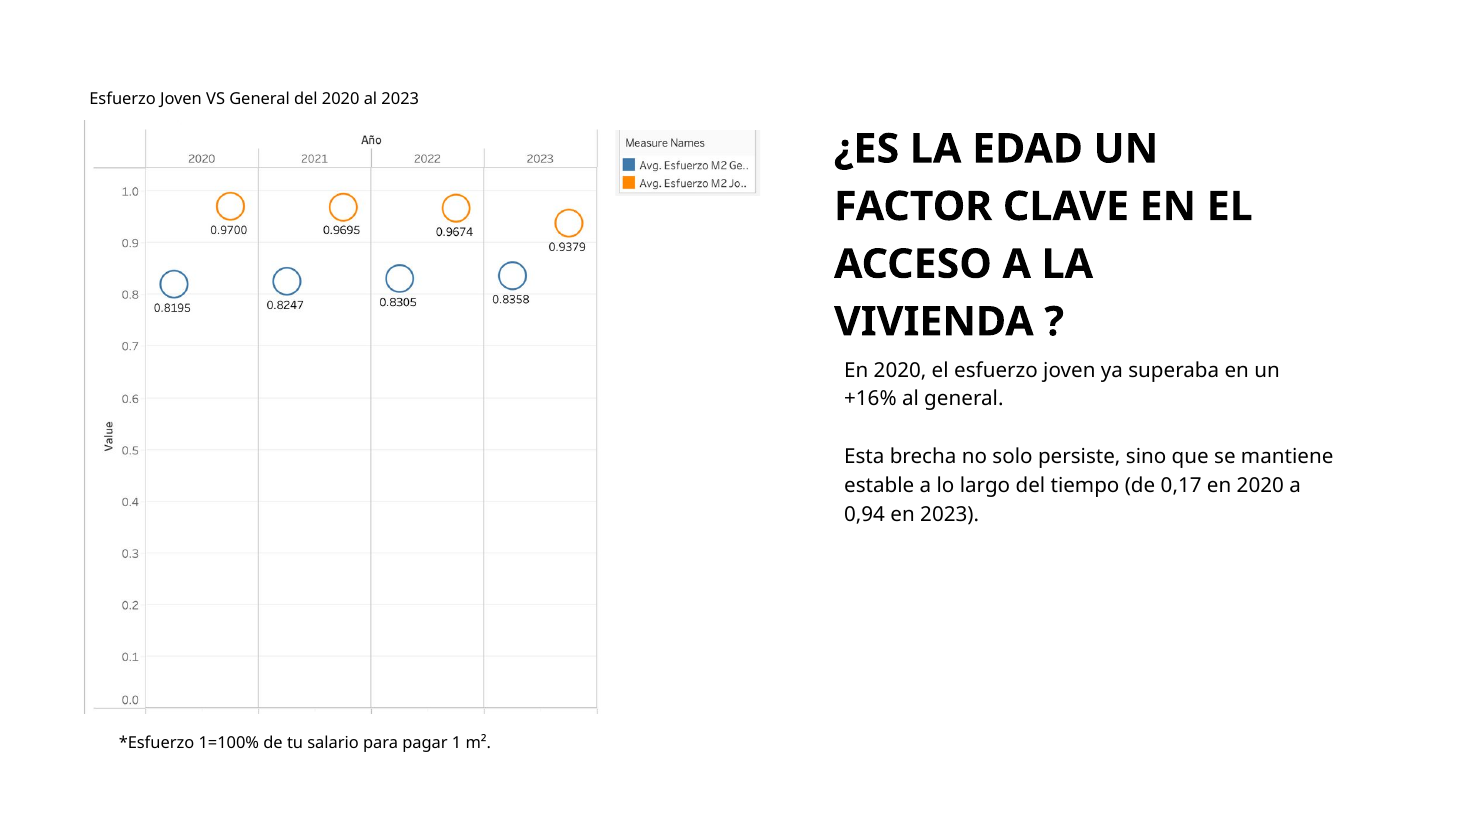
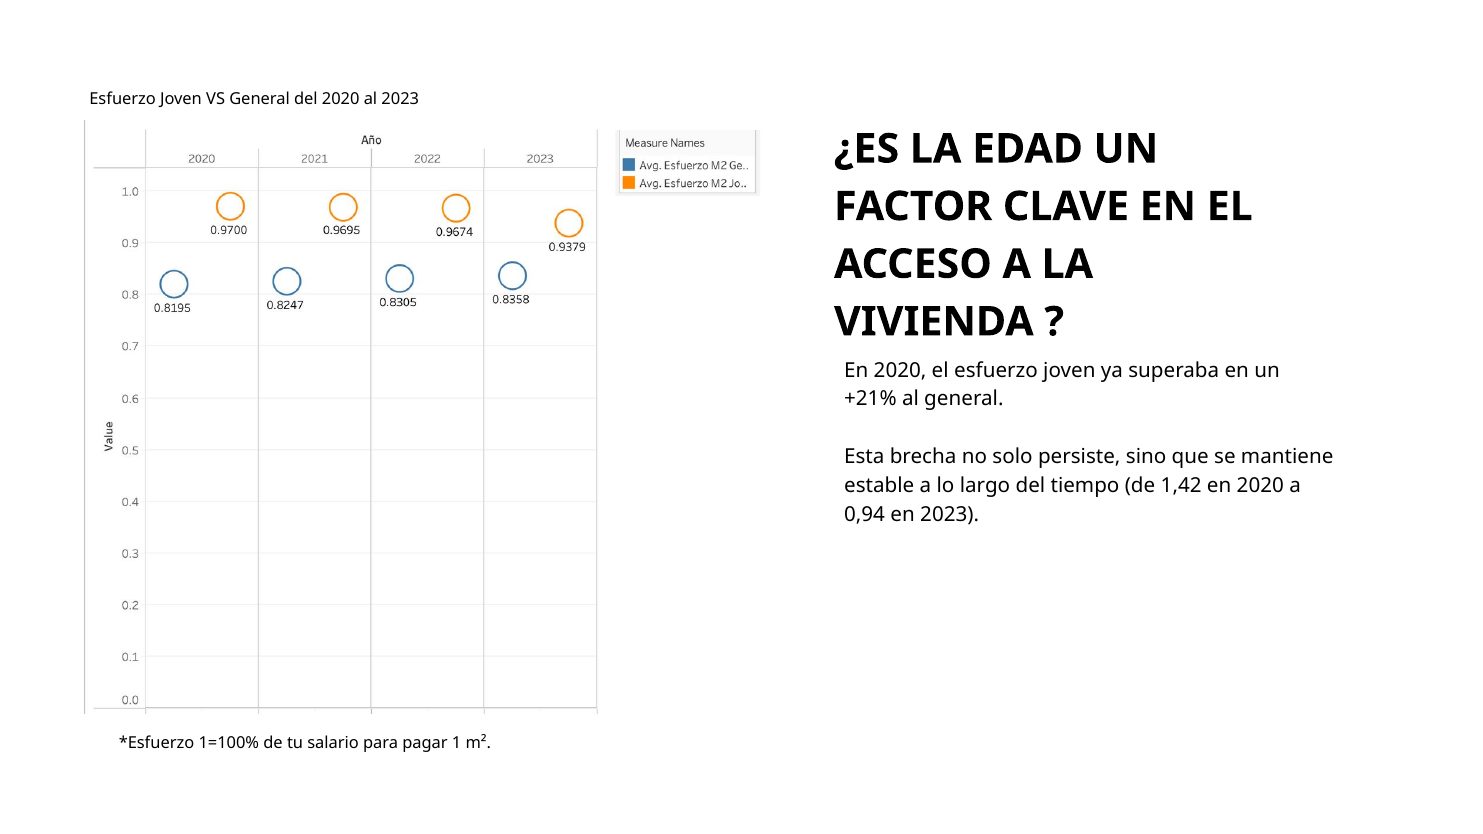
+16%: +16% -> +21% (870, 399)
0,17: 0,17 -> 1,42 (1181, 486)
